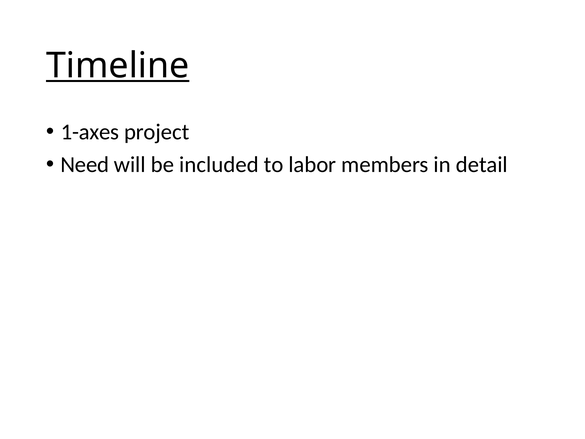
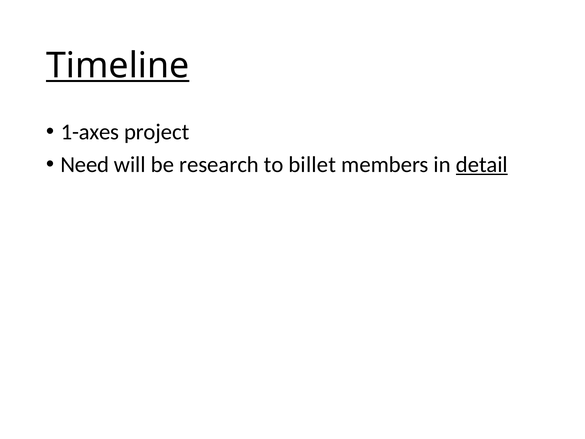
included: included -> research (219, 165)
labor: labor -> billet (312, 165)
detail underline: none -> present (482, 165)
